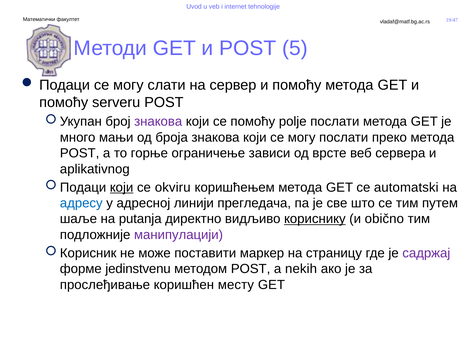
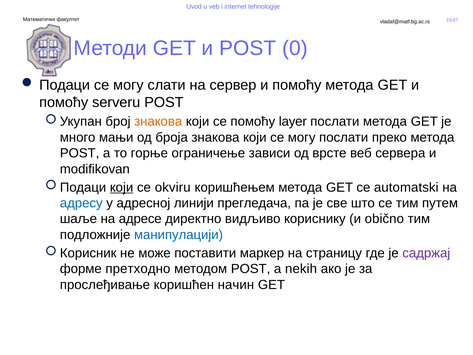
5: 5 -> 0 (295, 48)
знакова colour: purple -> orange (158, 122)
polje: polje -> layer (293, 122)
aplikativnog: aplikativnog -> modifikovan (95, 169)
putanja: putanja -> адресе (140, 219)
кориснику underline: present -> none (315, 219)
манипулацији colour: purple -> blue (179, 235)
jedinstvenu: jedinstvenu -> претходно (138, 269)
месту: месту -> начин (236, 285)
